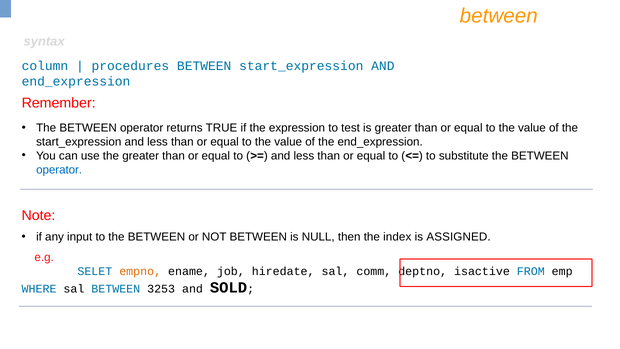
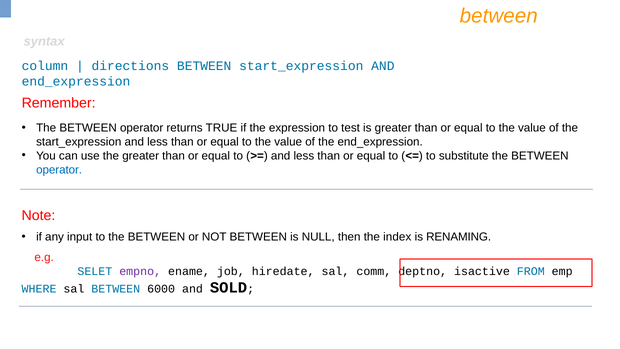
procedures: procedures -> directions (130, 66)
ASSIGNED: ASSIGNED -> RENAMING (459, 237)
empno colour: orange -> purple (140, 271)
3253: 3253 -> 6000 (161, 289)
